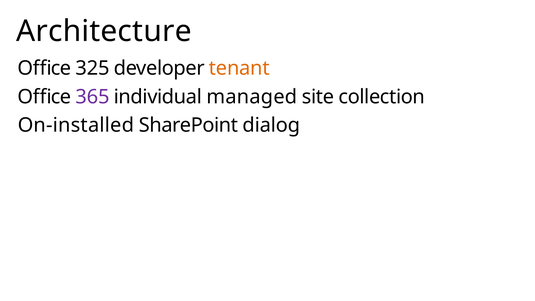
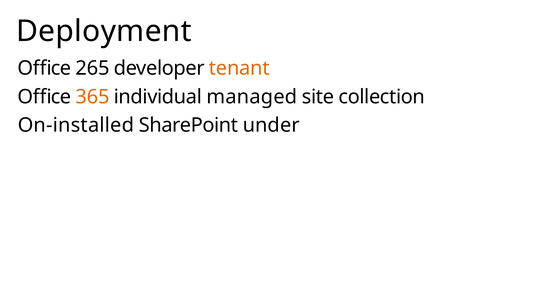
Architecture: Architecture -> Deployment (104, 31)
325: 325 -> 265 (93, 68)
365 colour: purple -> orange (93, 97)
dialog: dialog -> under (271, 125)
